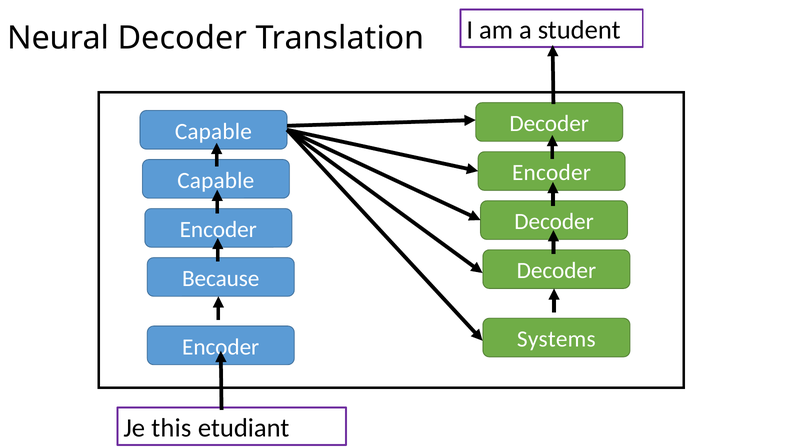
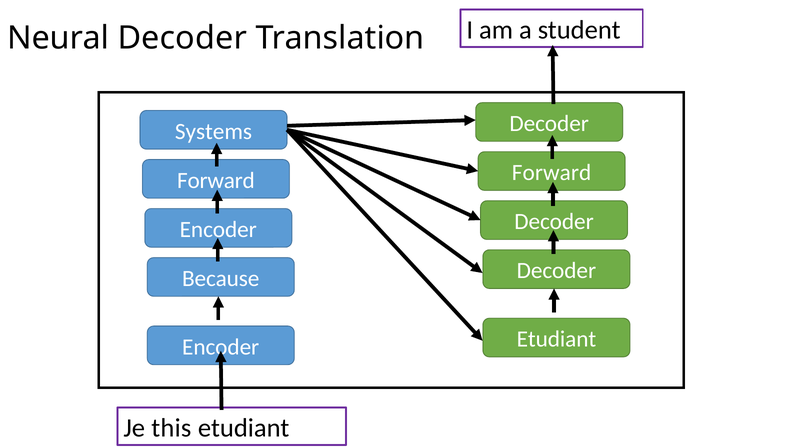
Capable: Capable -> Systems (213, 131)
Encoder: Encoder -> Forward (552, 173)
Capable: Capable -> Forward (216, 181)
Systems: Systems -> Etudiant (556, 339)
